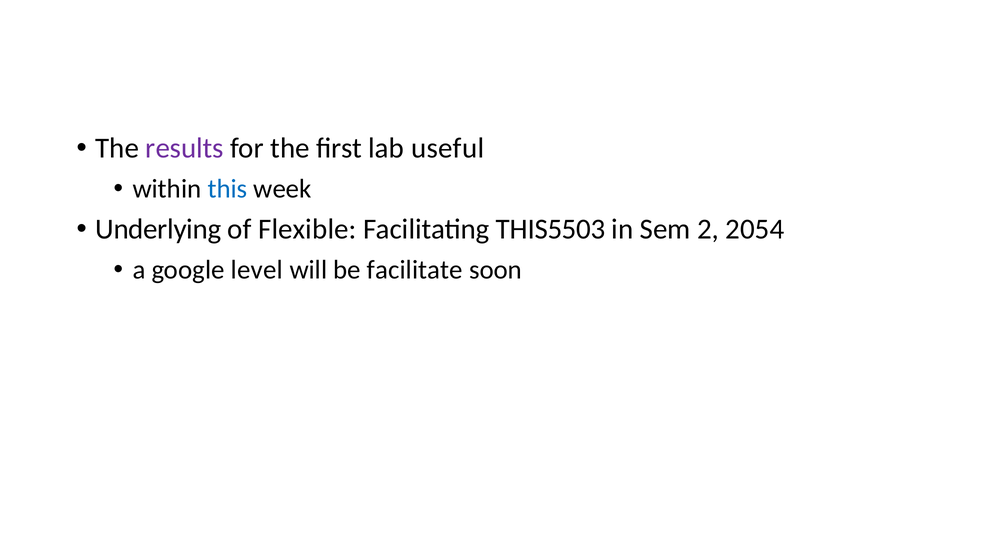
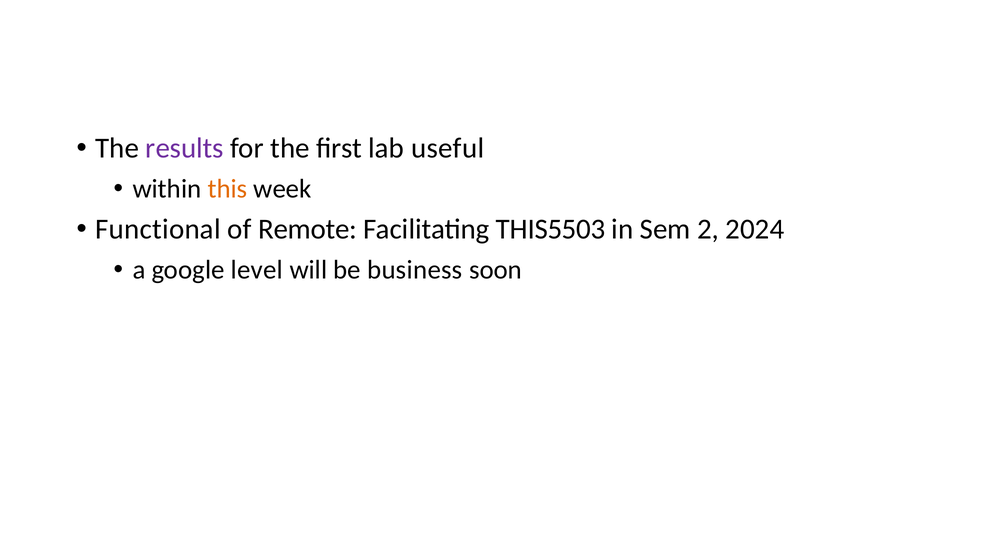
this colour: blue -> orange (227, 189)
Underlying: Underlying -> Functional (158, 229)
Flexible: Flexible -> Remote (308, 229)
2054: 2054 -> 2024 (755, 229)
facilitate: facilitate -> business (415, 270)
